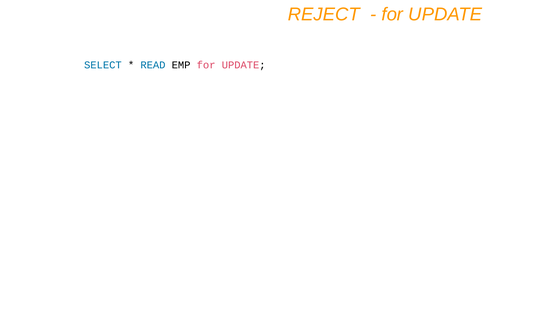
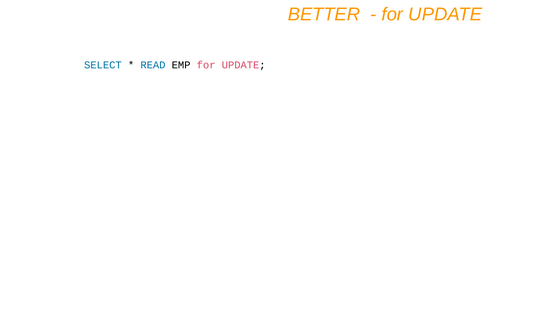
REJECT: REJECT -> BETTER (324, 14)
